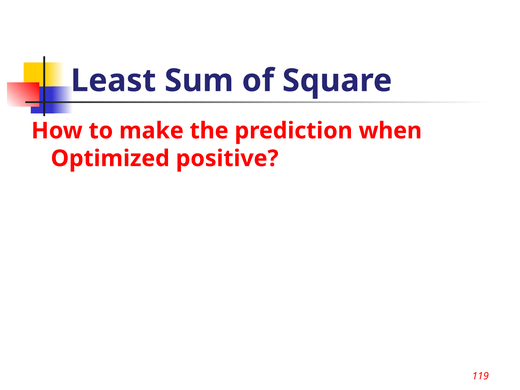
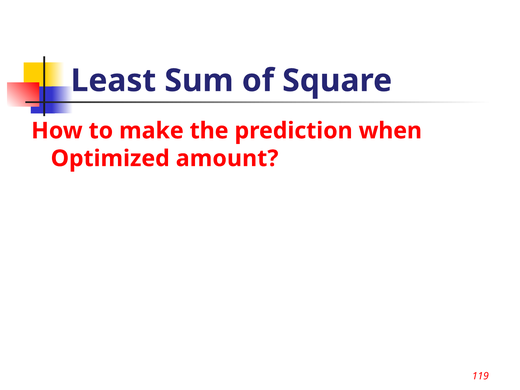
positive: positive -> amount (227, 158)
